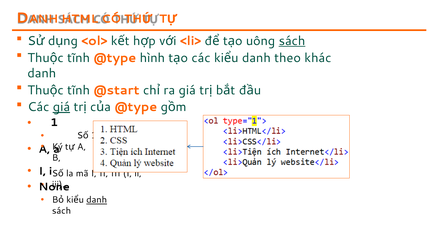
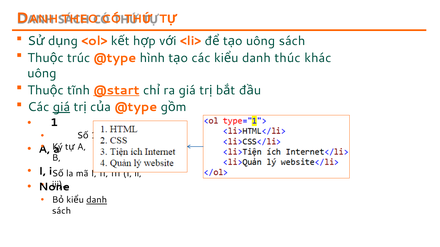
HTML: HTML -> THEO (80, 19)
sách underline: present -> none (292, 41)
tĩnh: tĩnh -> trúc (79, 58)
theo: theo -> thúc (288, 58)
danh: danh -> uông (42, 73)
@start underline: none -> present (116, 90)
